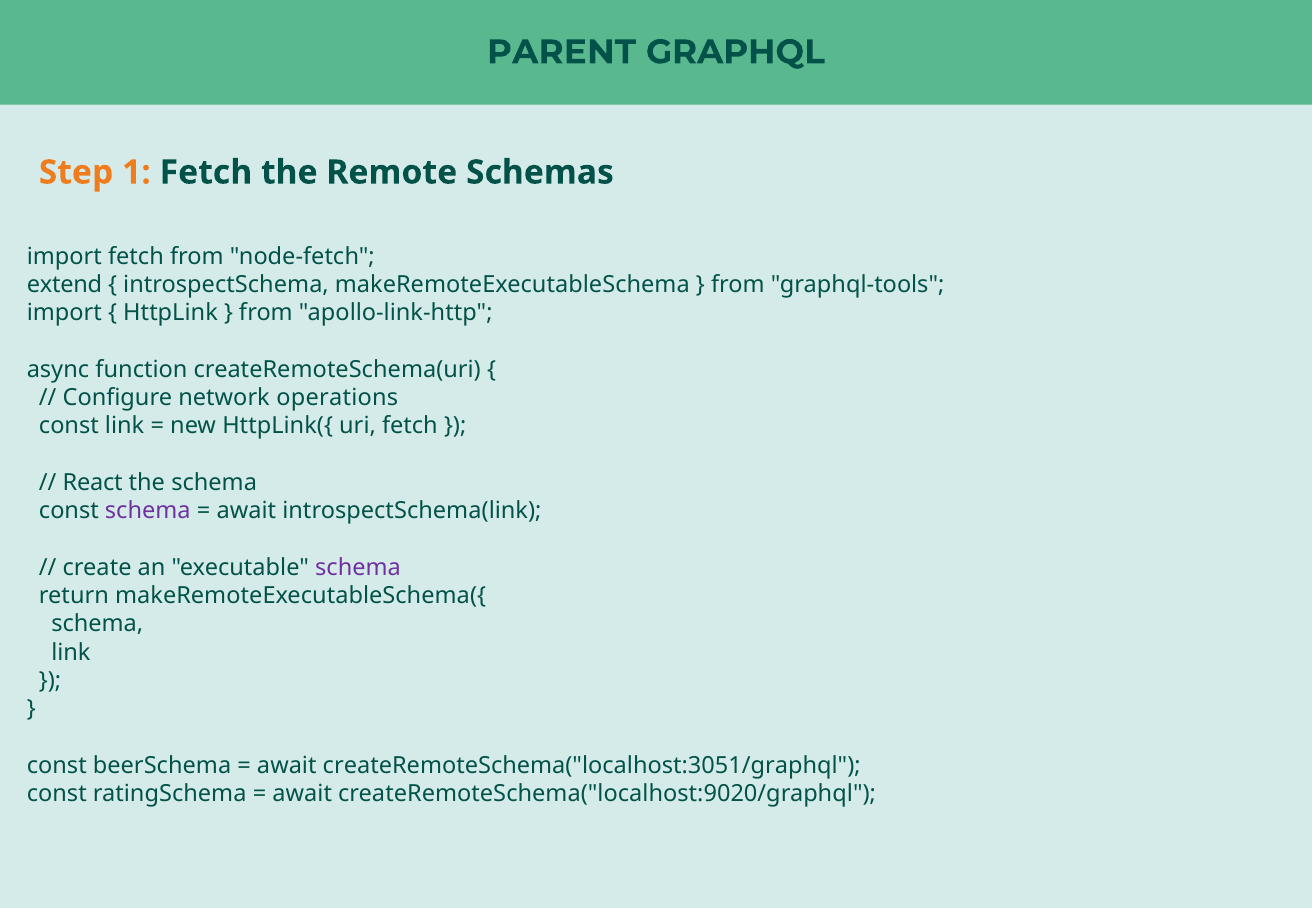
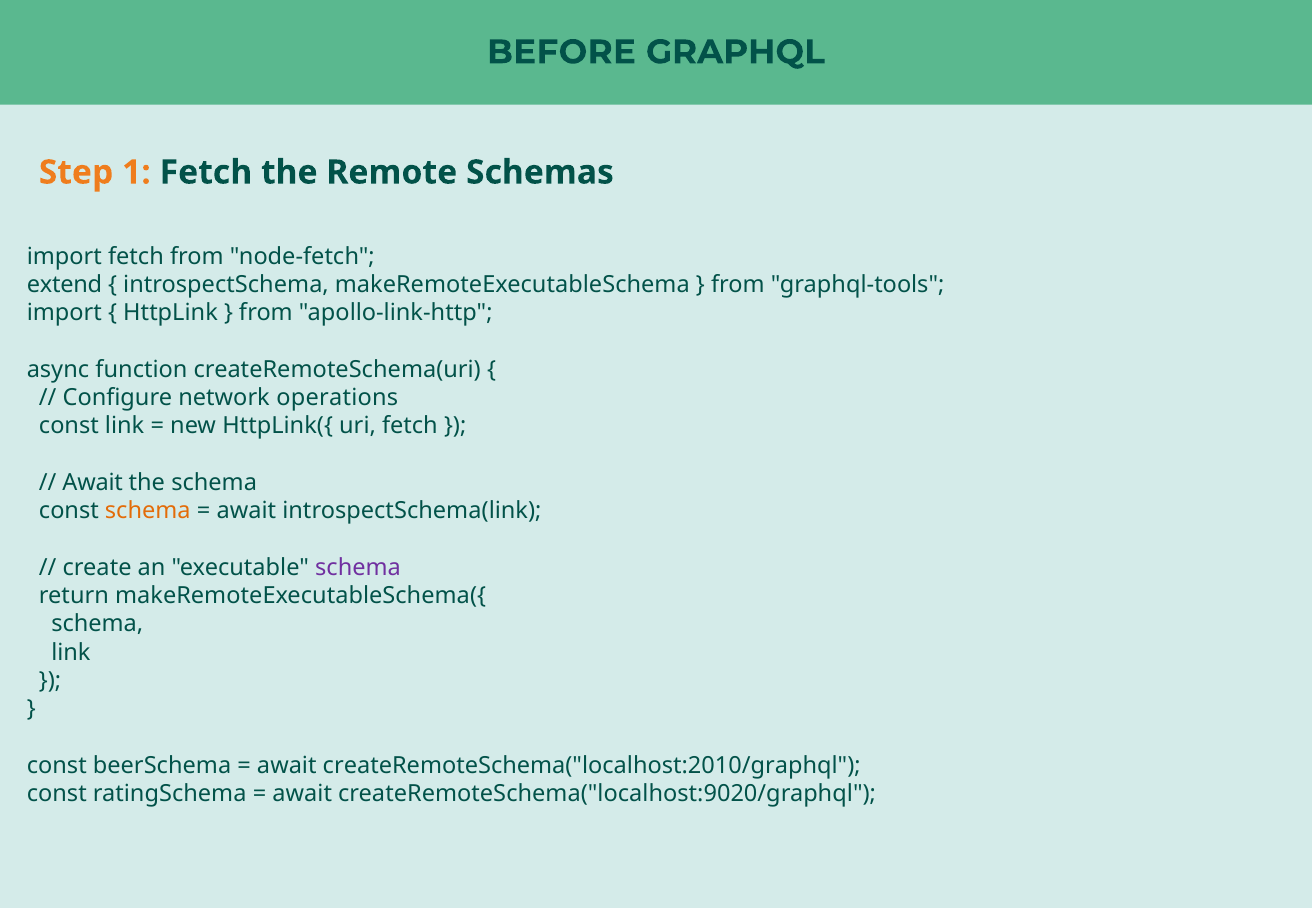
PARENT: PARENT -> BEFORE (561, 52)
React: React -> Await (93, 483)
schema colour: purple -> orange (148, 511)
createRemoteSchema("localhost:3051/graphql: createRemoteSchema("localhost:3051/graphql -> createRemoteSchema("localhost:2010/graphql (592, 766)
